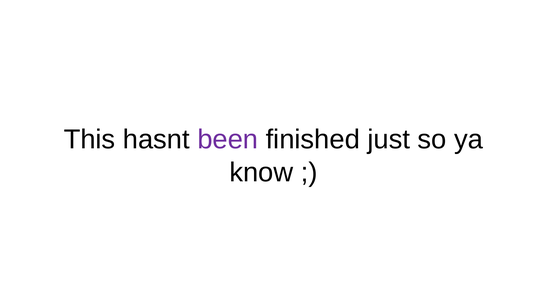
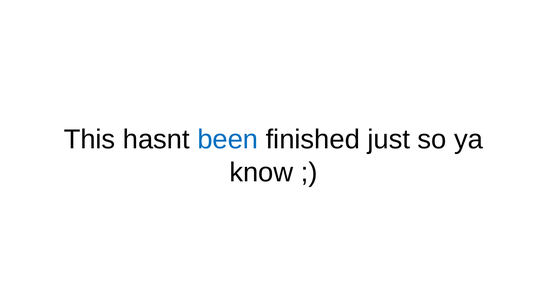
been colour: purple -> blue (228, 139)
